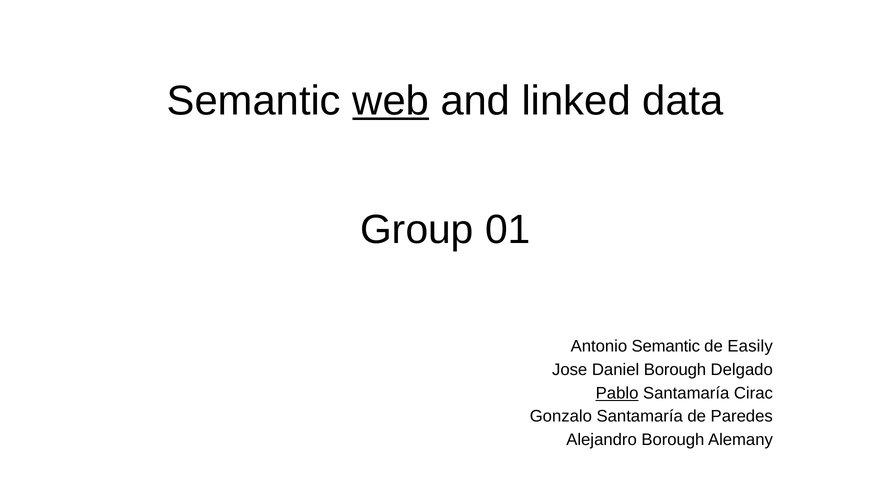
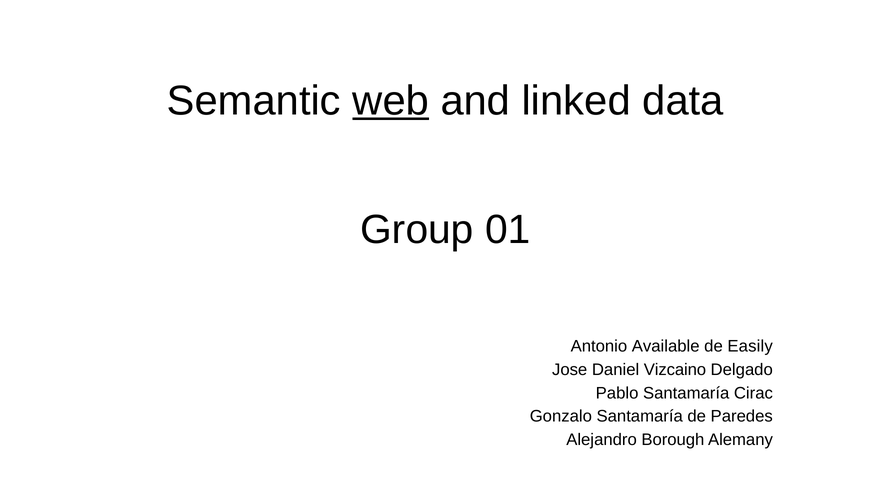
Antonio Semantic: Semantic -> Available (666, 346)
Daniel Borough: Borough -> Vizcaino (675, 370)
Pablo underline: present -> none (617, 393)
